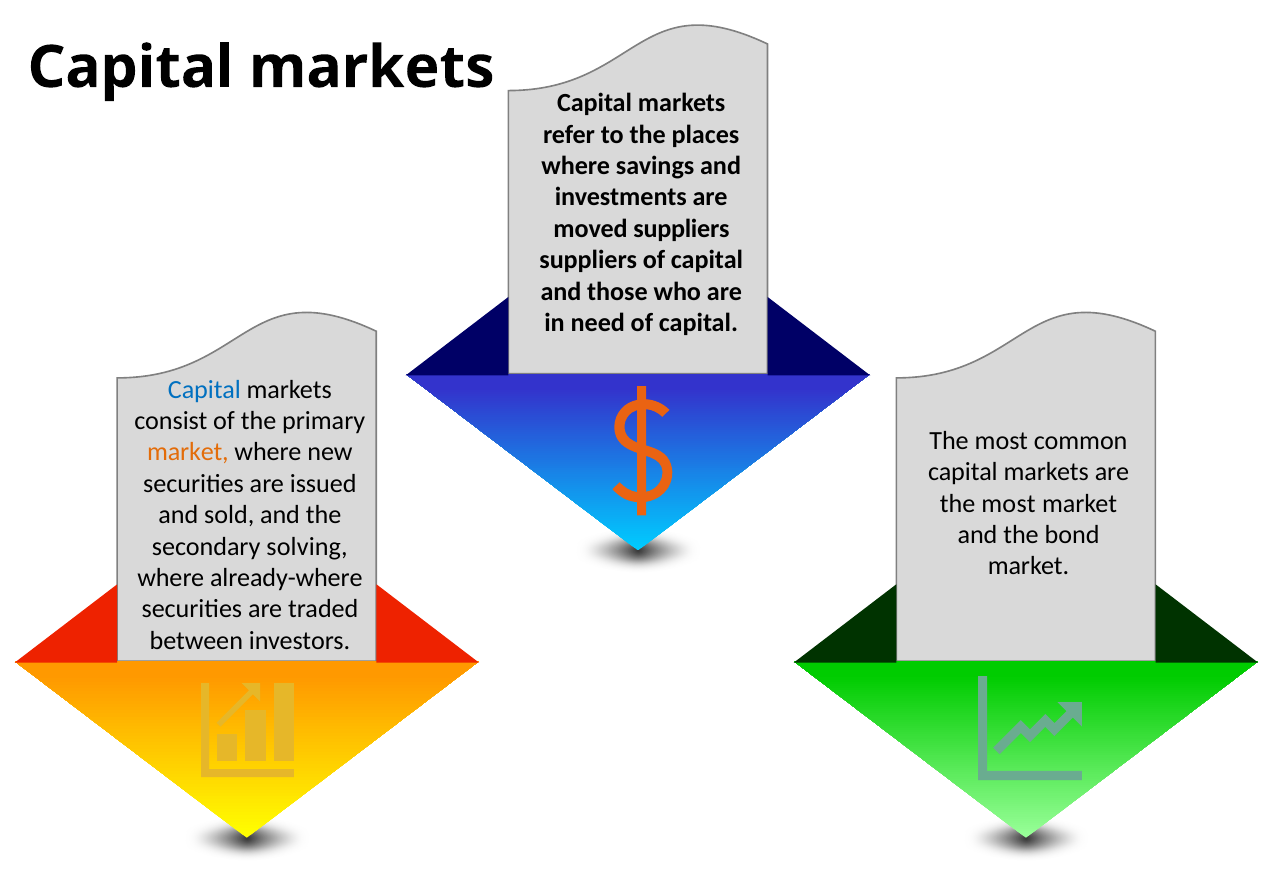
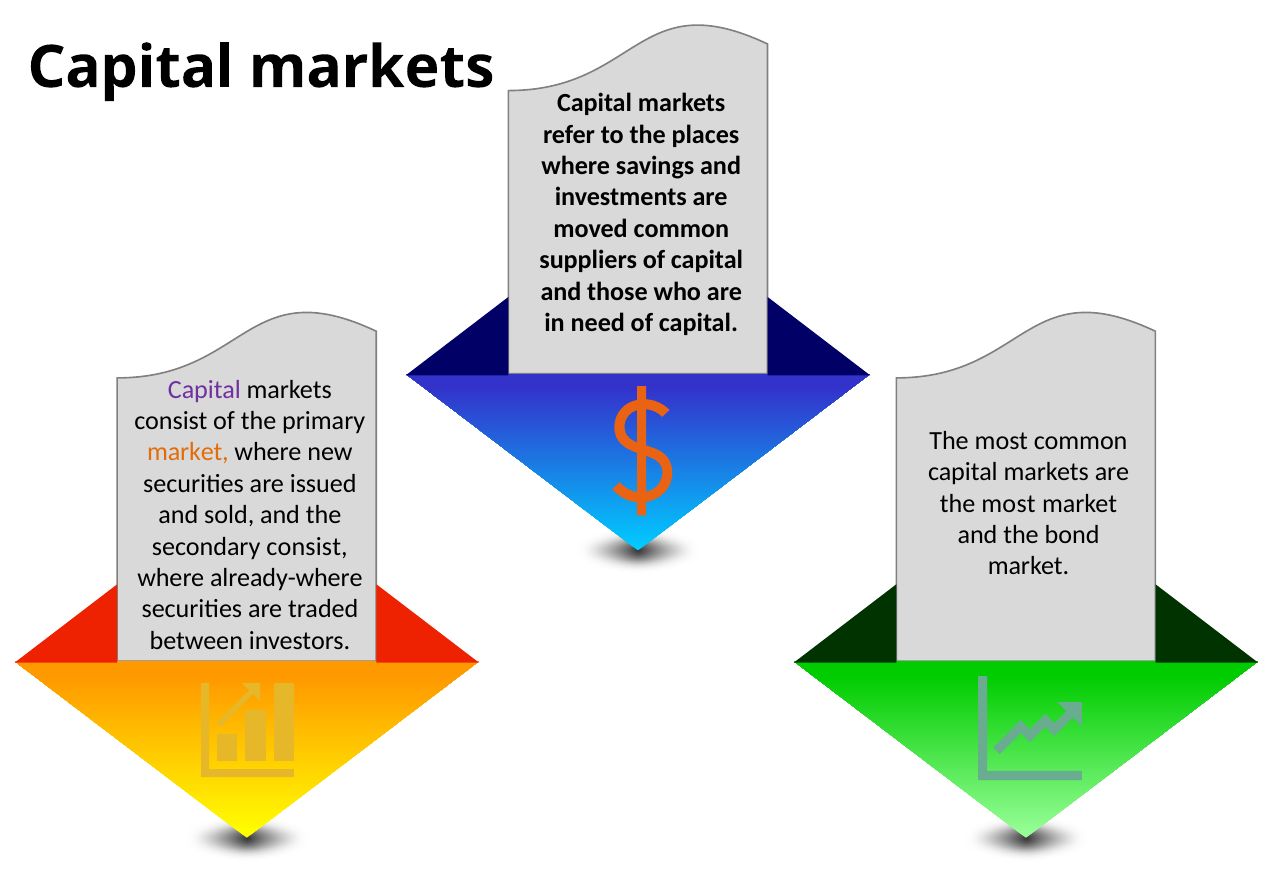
moved suppliers: suppliers -> common (681, 229)
Capital colour: blue -> purple (204, 390)
secondary solving: solving -> consist (307, 547)
